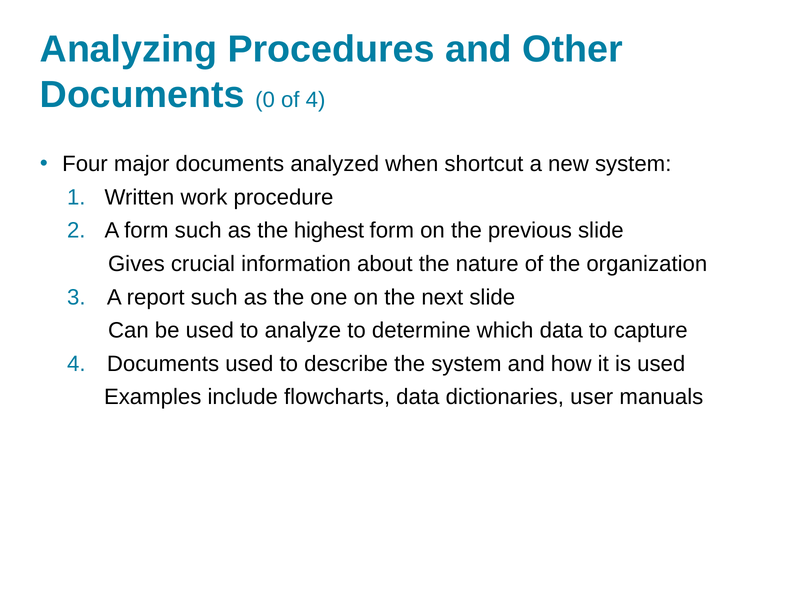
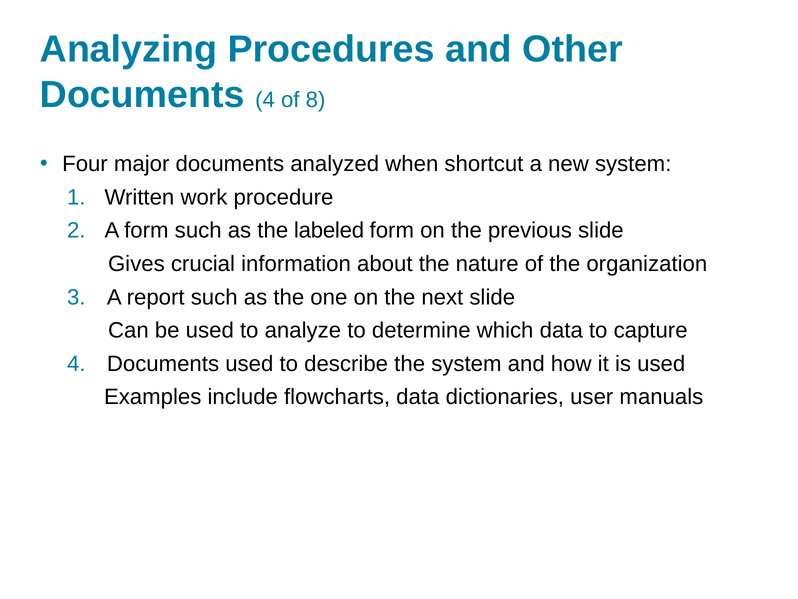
Documents 0: 0 -> 4 (265, 100)
of 4: 4 -> 8 (316, 100)
highest: highest -> labeled (329, 230)
